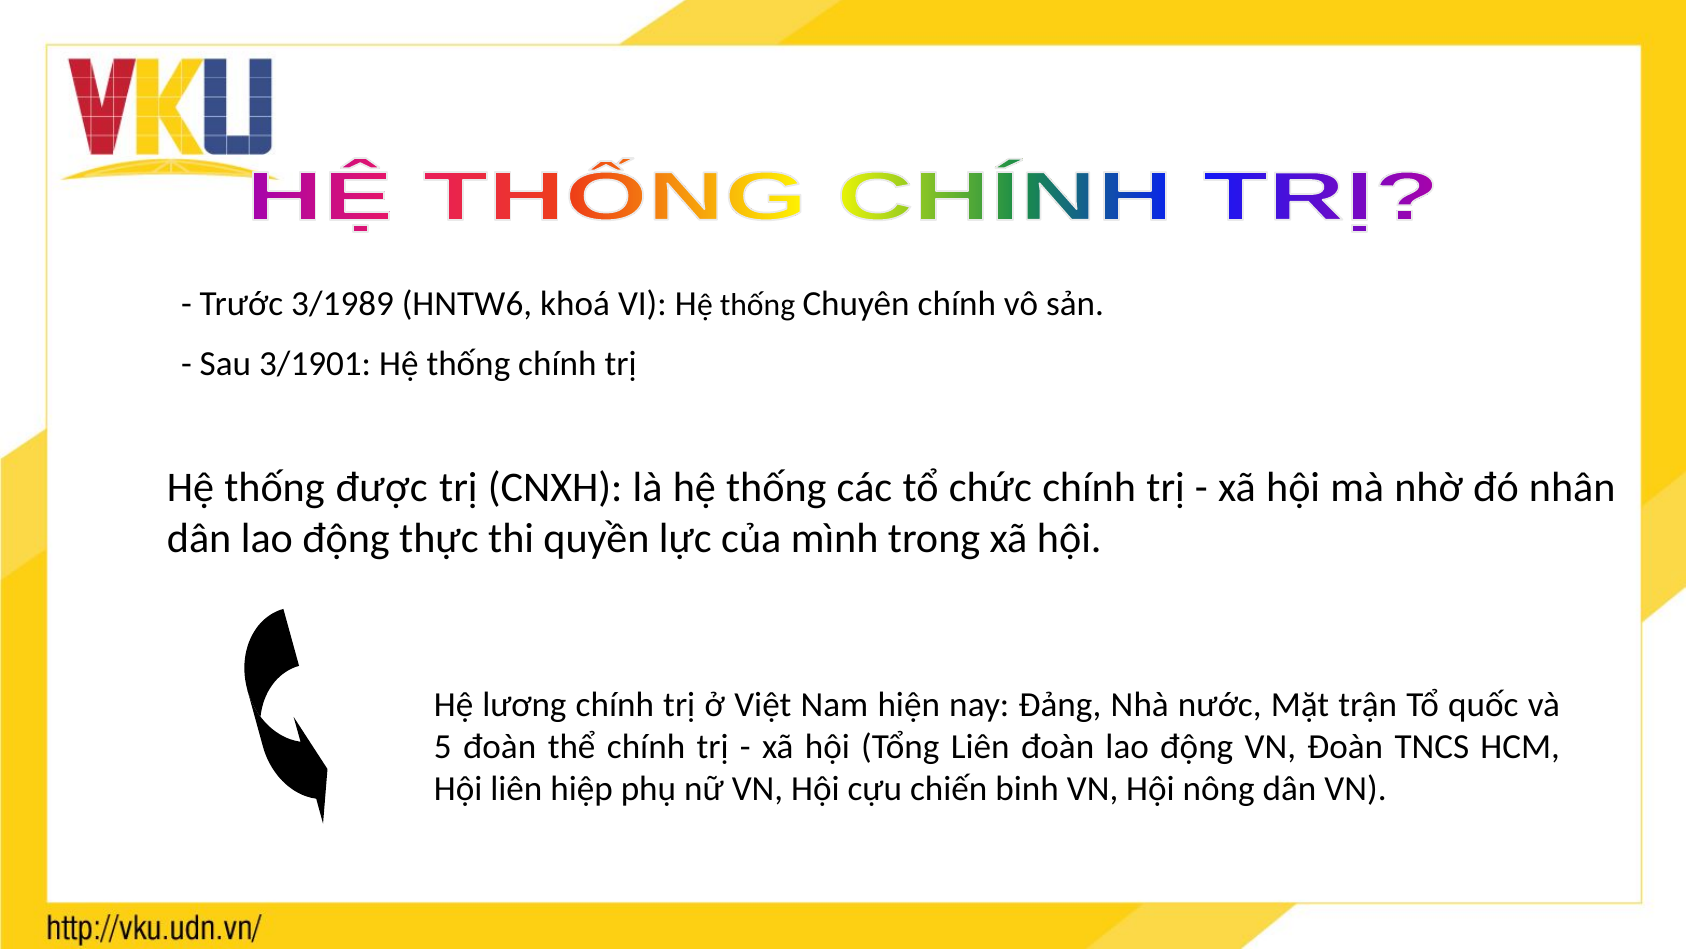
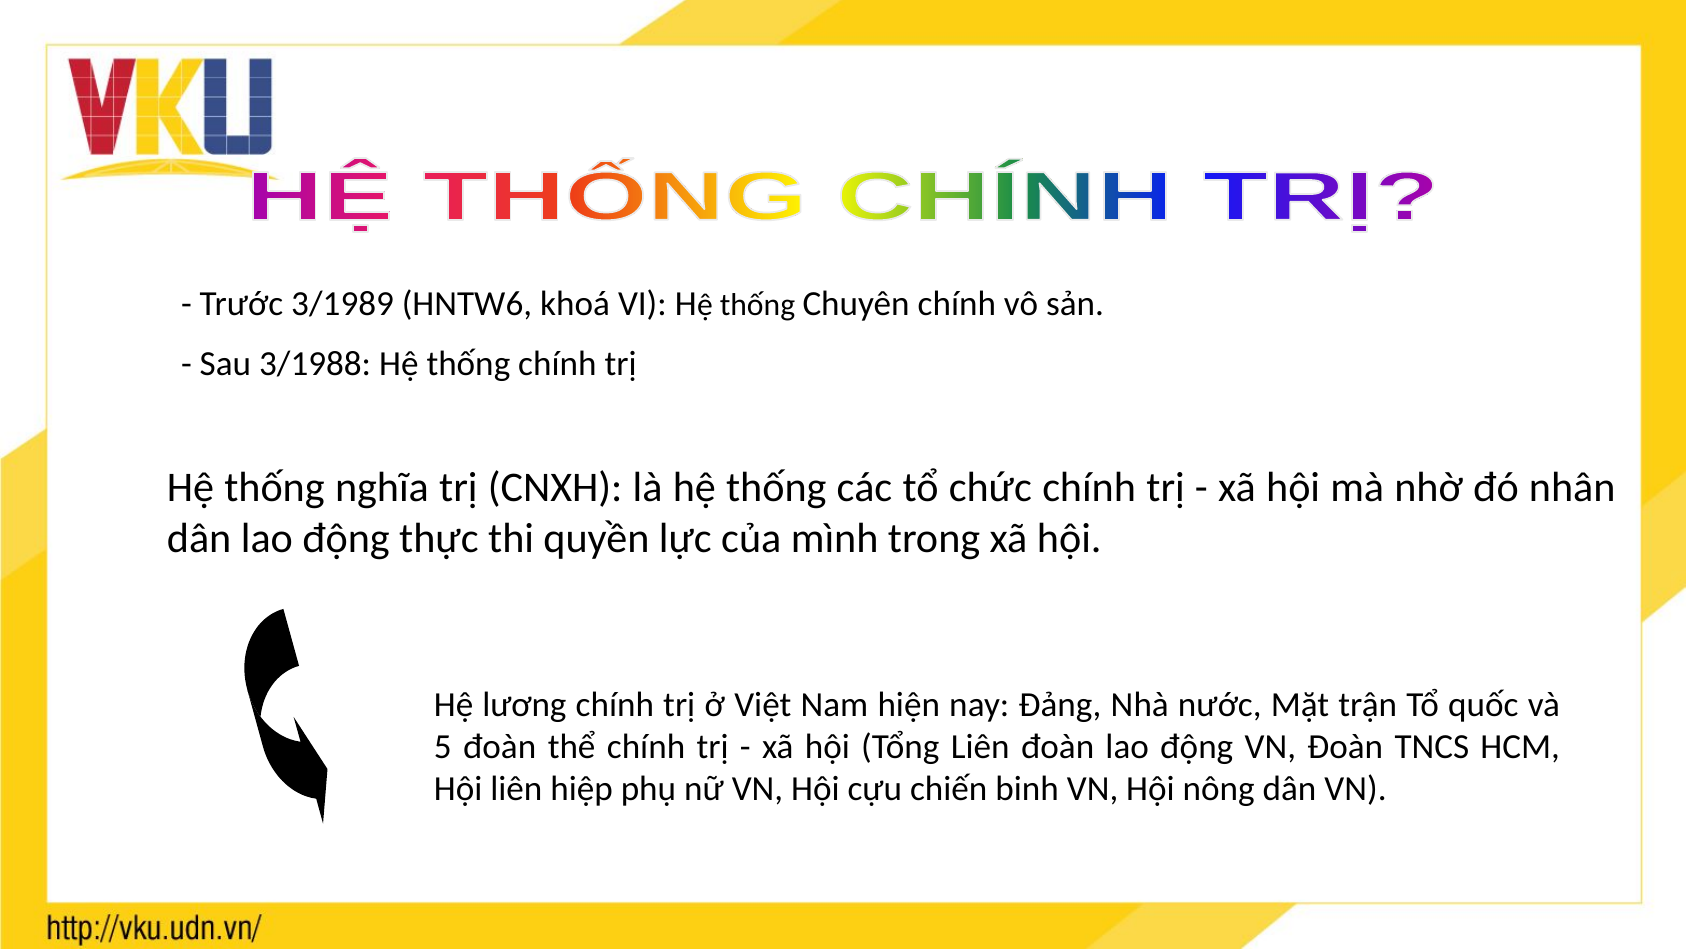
3/1901: 3/1901 -> 3/1988 (315, 363)
được: được -> nghĩa (382, 488)
